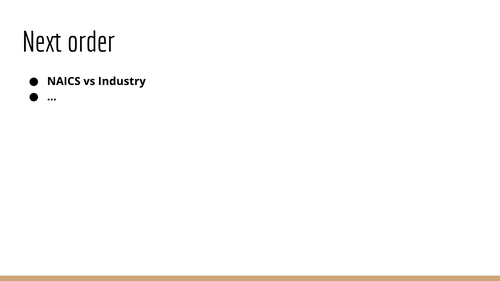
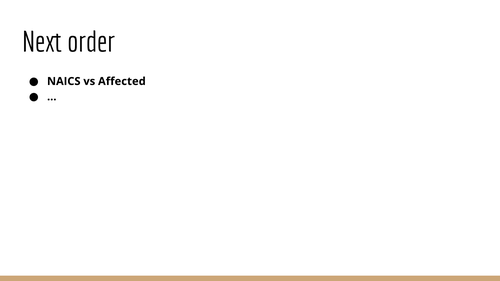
Industry: Industry -> Affected (122, 81)
